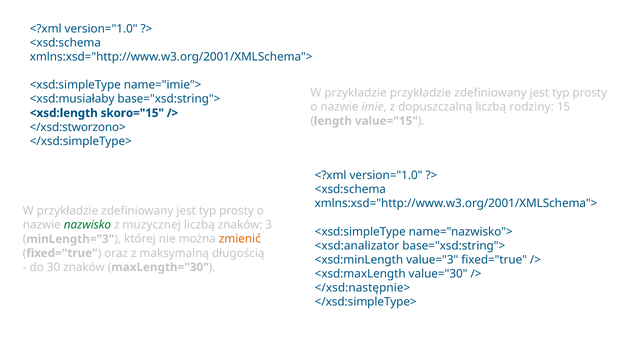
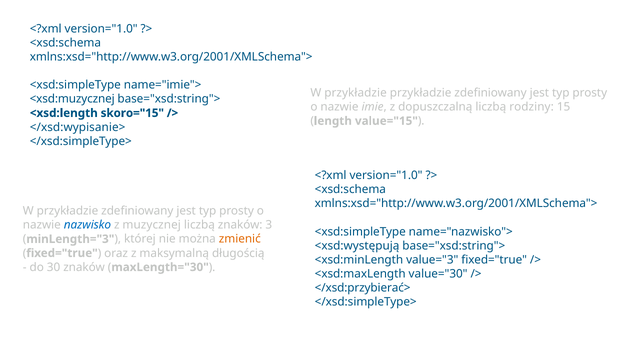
<xsd:musiałaby: <xsd:musiałaby -> <xsd:muzycznej (72, 99)
</xsd:stworzono>: </xsd:stworzono> -> </xsd:wypisanie> (78, 127)
nazwisko colour: green -> blue (87, 225)
<xsd:analizator: <xsd:analizator -> <xsd:występują (357, 246)
</xsd:następnie>: </xsd:następnie> -> </xsd:przybierać> (363, 288)
